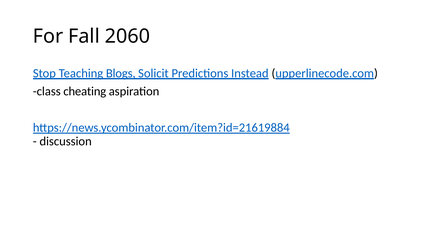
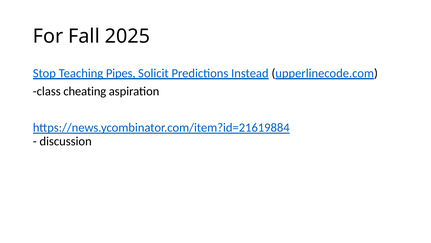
2060: 2060 -> 2025 (128, 36)
Blogs: Blogs -> Pipes (121, 73)
